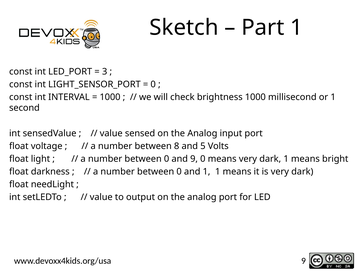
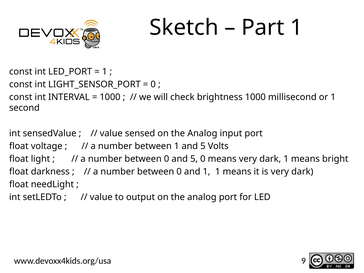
3: 3 -> 1 (105, 72)
between 8: 8 -> 1 (177, 146)
0 and 9: 9 -> 5 (194, 159)
